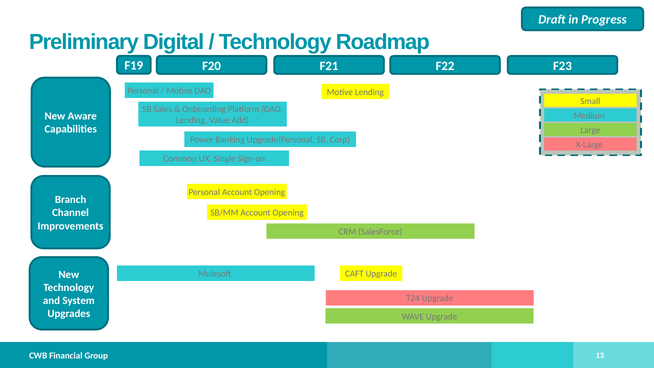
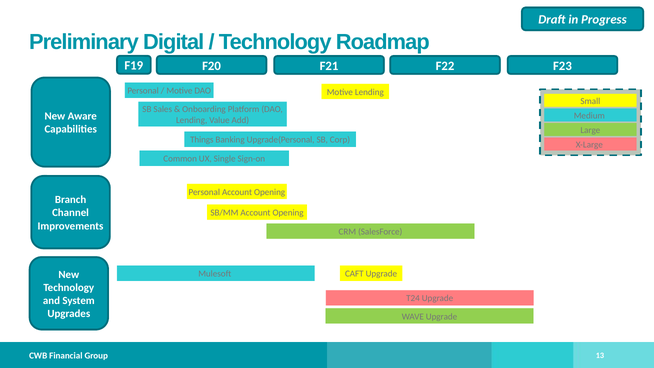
Power: Power -> Things (202, 140)
